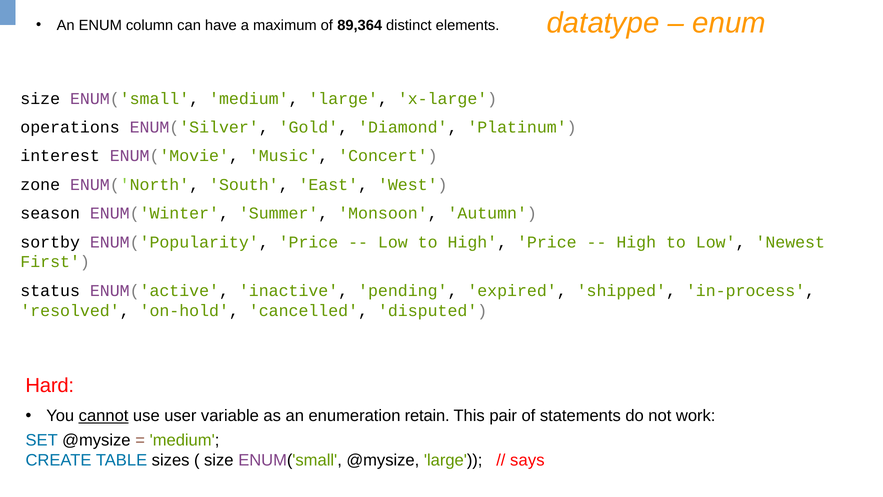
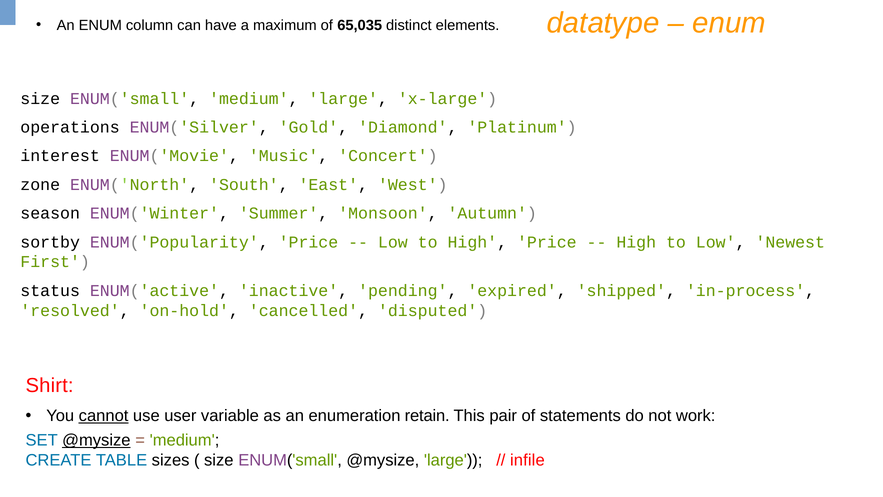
89,364: 89,364 -> 65,035 (360, 25)
Hard: Hard -> Shirt (50, 385)
@mysize underline: none -> present (96, 440)
says: says -> infile (527, 460)
